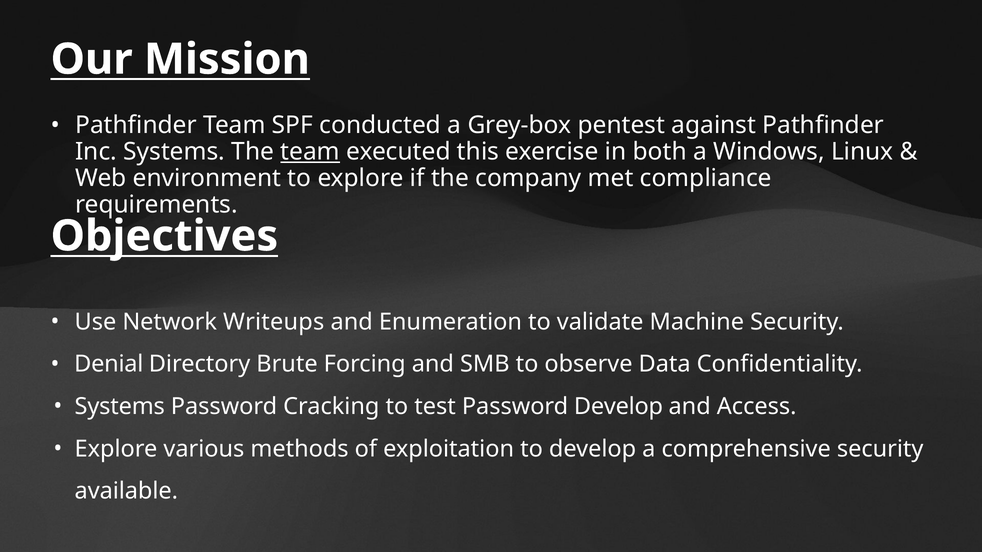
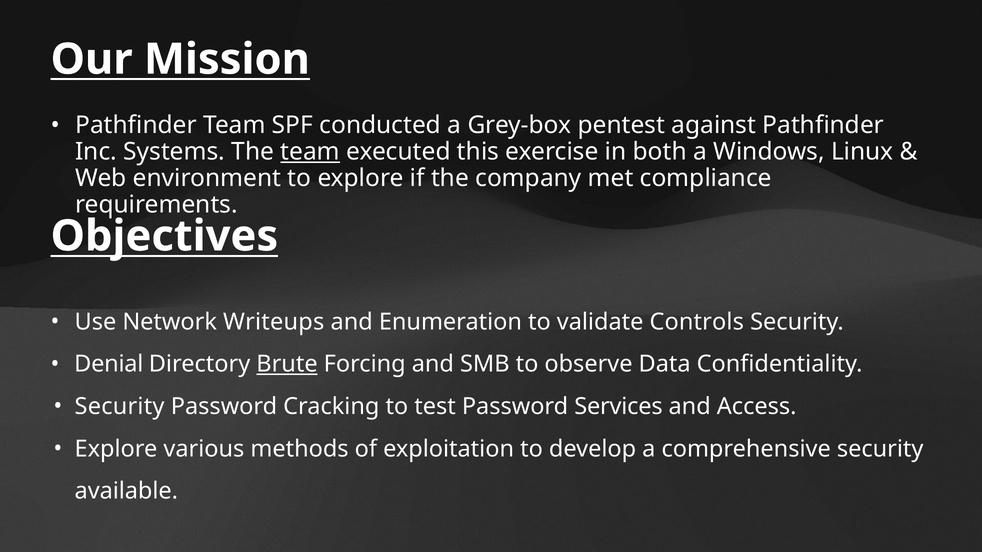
Machine: Machine -> Controls (697, 322)
Brute underline: none -> present (287, 364)
Systems: Systems -> Security (120, 407)
Password Develop: Develop -> Services (618, 407)
